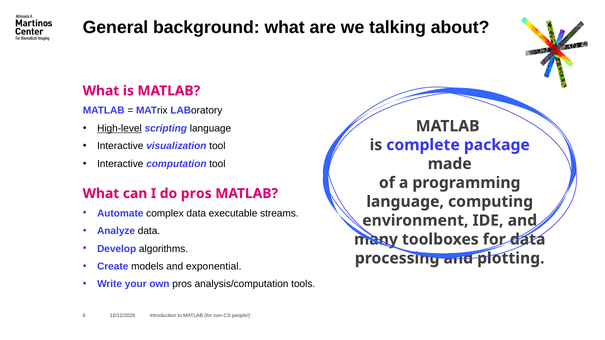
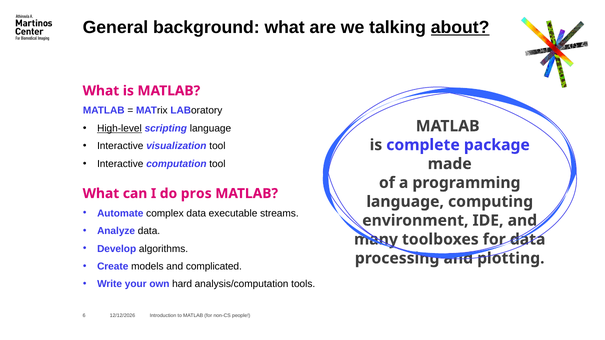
about underline: none -> present (460, 28)
exponential: exponential -> complicated (214, 267)
own pros: pros -> hard (182, 284)
